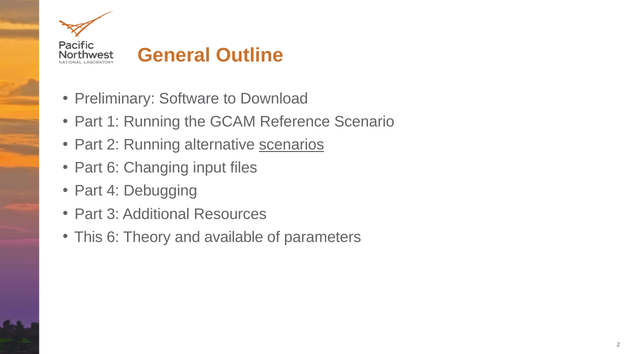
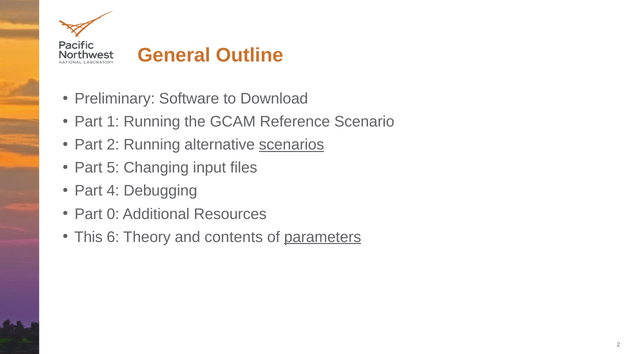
Part 6: 6 -> 5 (113, 167)
3: 3 -> 0 (113, 214)
available: available -> contents (234, 237)
parameters underline: none -> present (323, 237)
